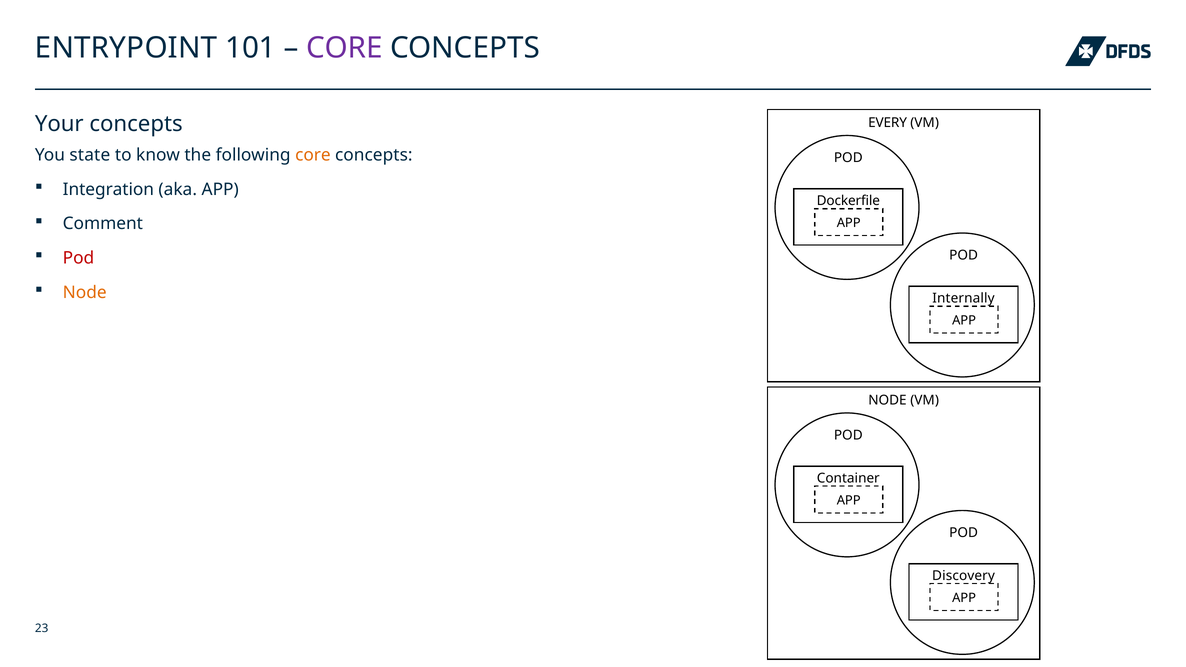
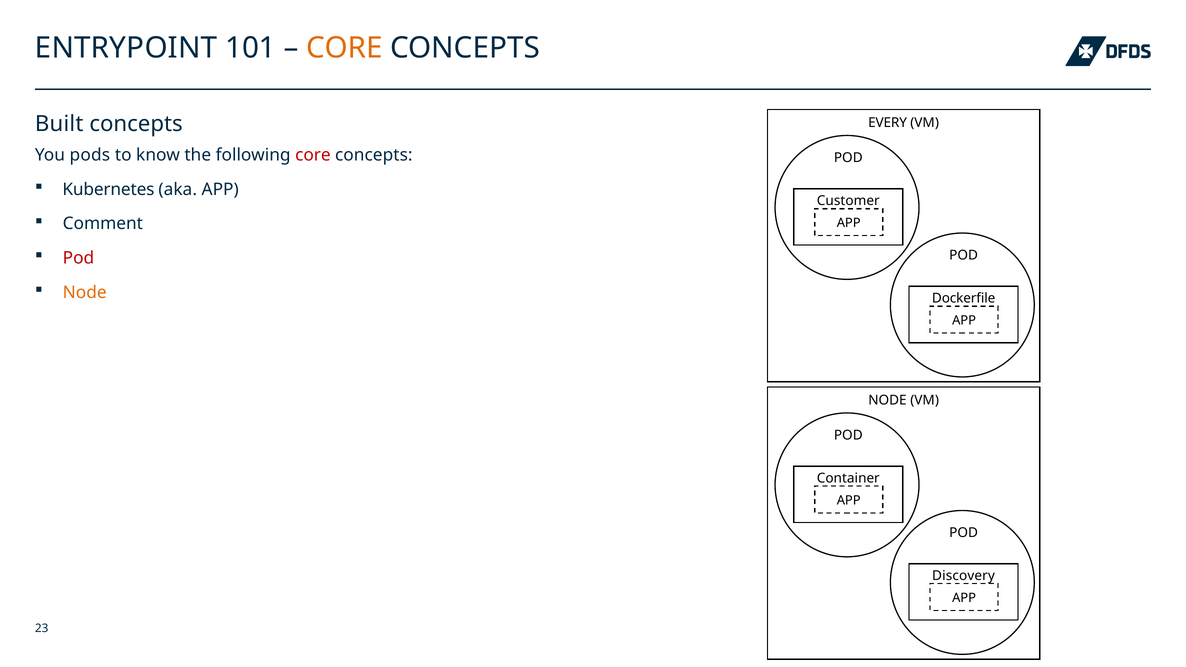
CORE colour: purple -> orange (344, 48)
Your: Your -> Built (59, 124)
state: state -> pods (90, 155)
core colour: orange -> red (313, 155)
Integration: Integration -> Kubernetes (108, 189)
Dockerfile: Dockerfile -> Customer (848, 201)
Internally: Internally -> Dockerfile (964, 299)
